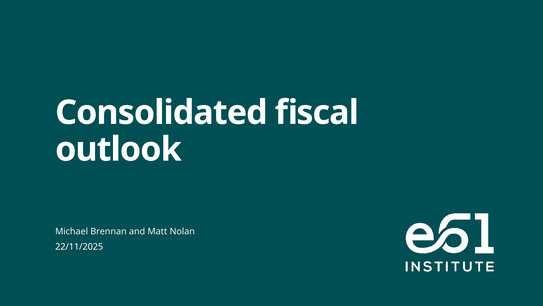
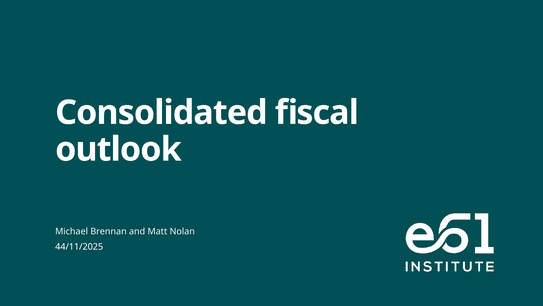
22/11/2025: 22/11/2025 -> 44/11/2025 (79, 246)
